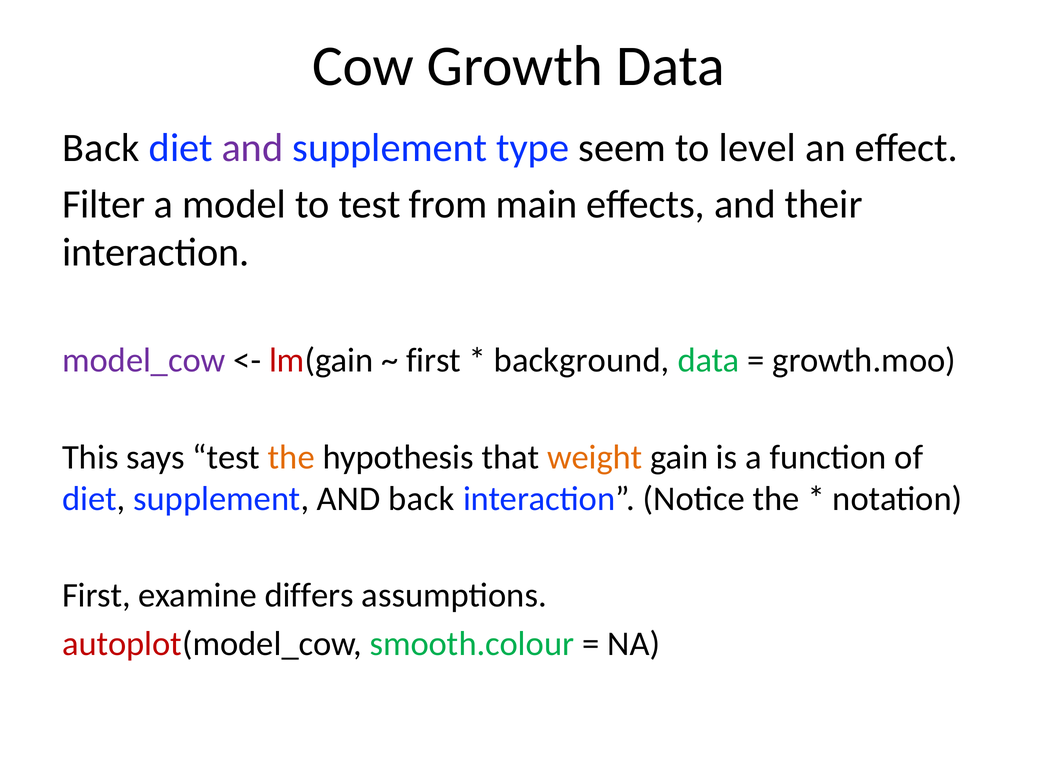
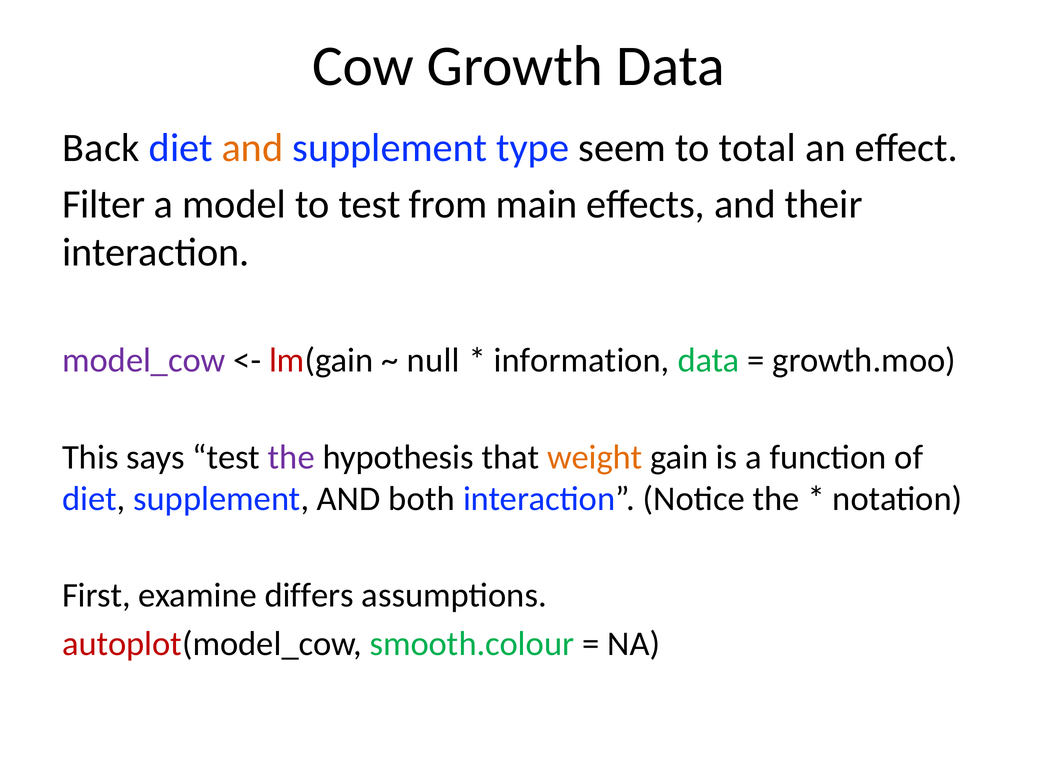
and colour: purple -> orange (252, 148)
level: level -> total (758, 148)
first: first -> null (433, 360)
background: background -> information (582, 360)
the colour: orange -> purple (291, 457)
AND back: back -> both (422, 499)
